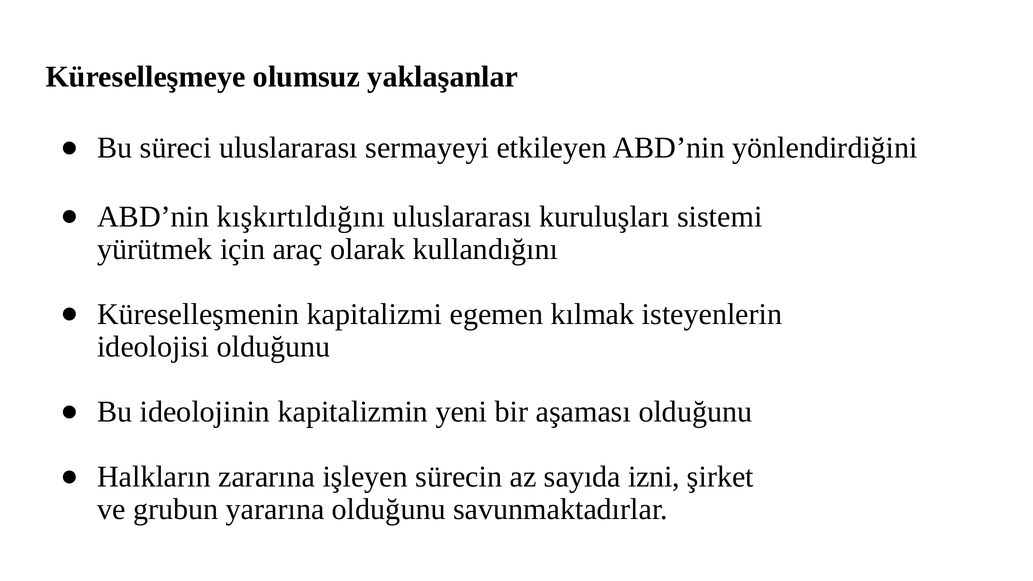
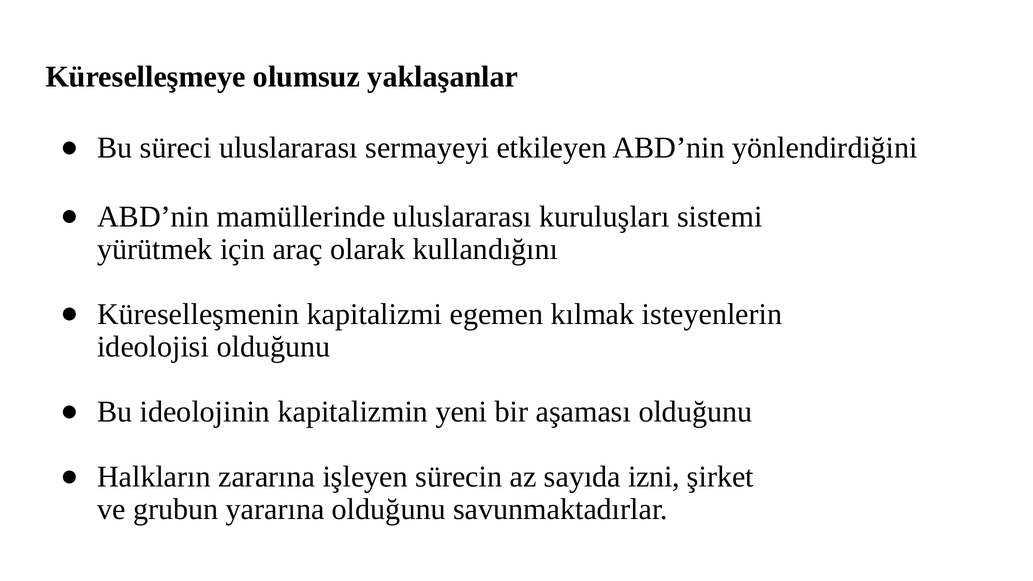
kışkırtıldığını: kışkırtıldığını -> mamüllerinde (301, 217)
